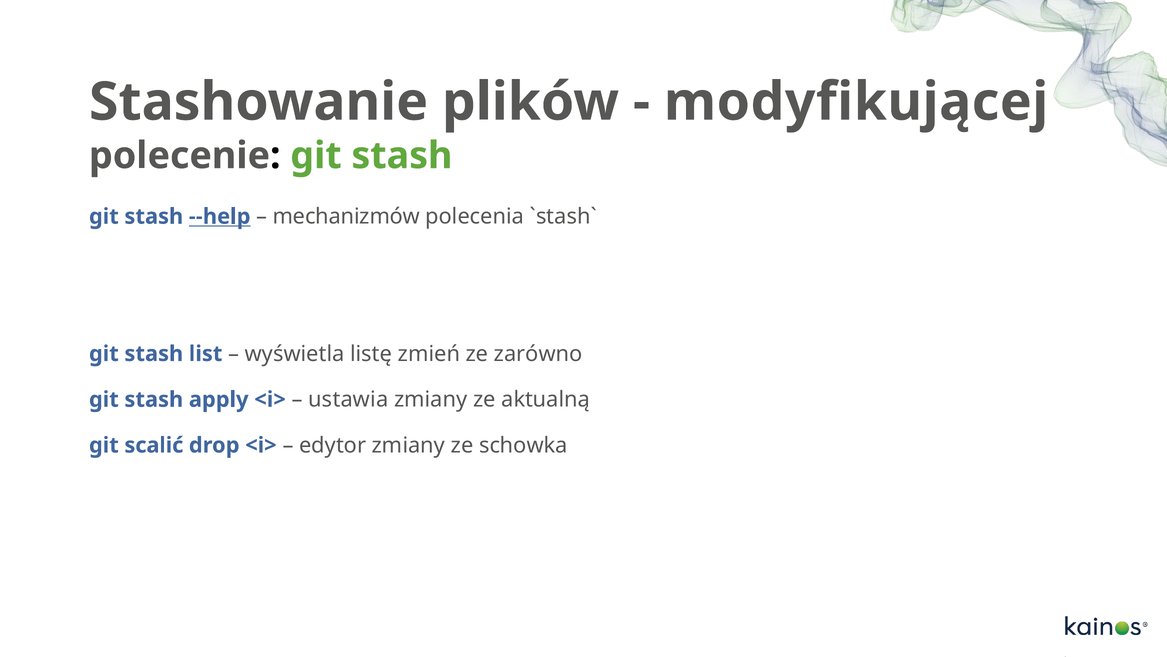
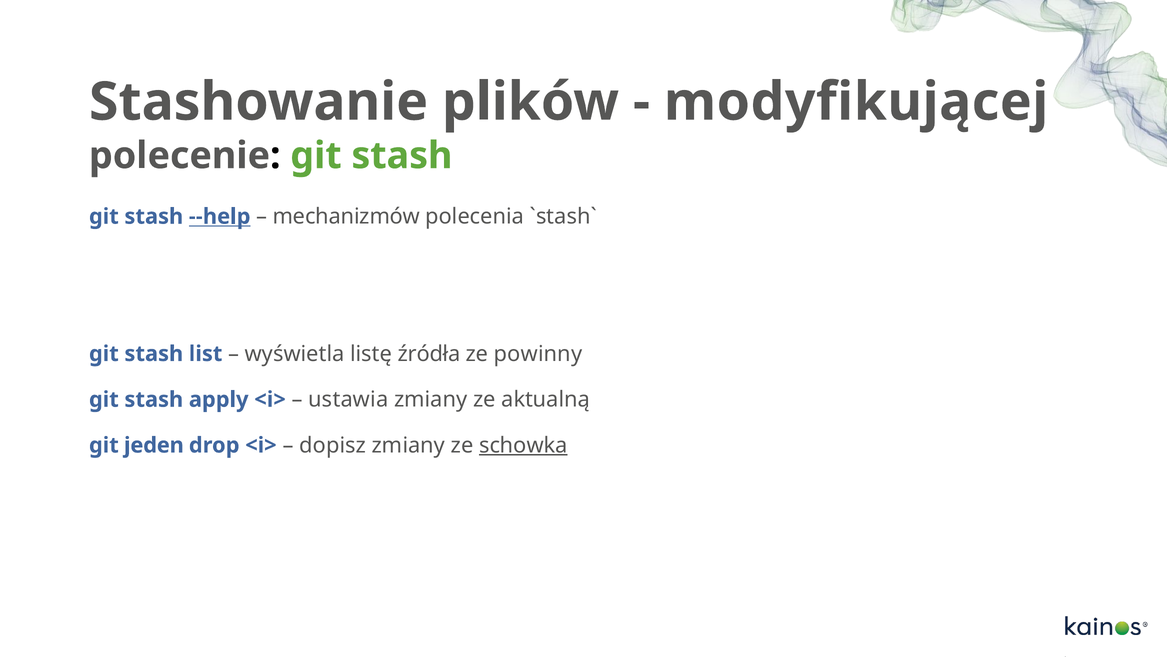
zmień: zmień -> źródła (429, 354)
zarówno: zarówno -> powinny (538, 354)
scalić: scalić -> jeden (154, 445)
edytor: edytor -> dopisz (333, 445)
schowka underline: none -> present (523, 445)
